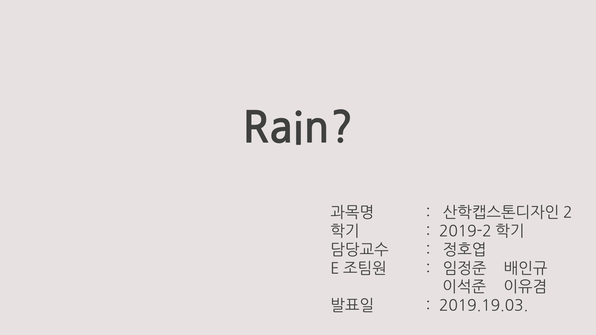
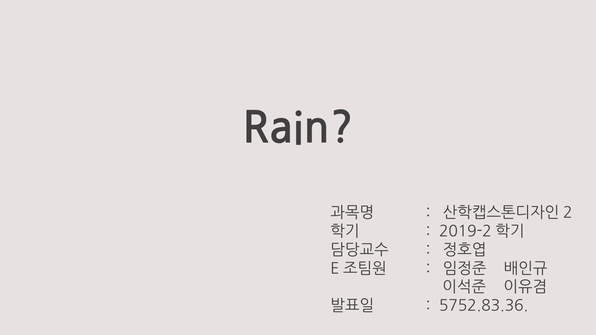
2019.19.03: 2019.19.03 -> 5752.83.36 (484, 306)
